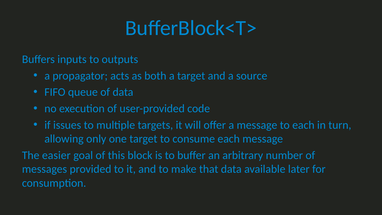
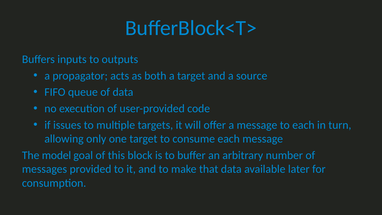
easier: easier -> model (56, 155)
